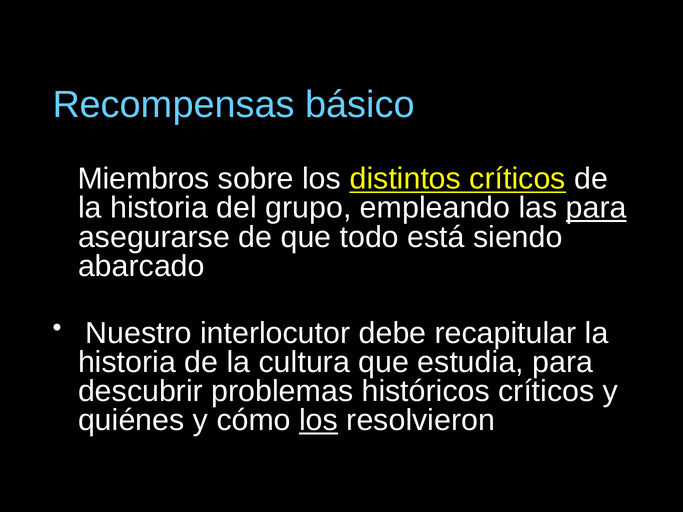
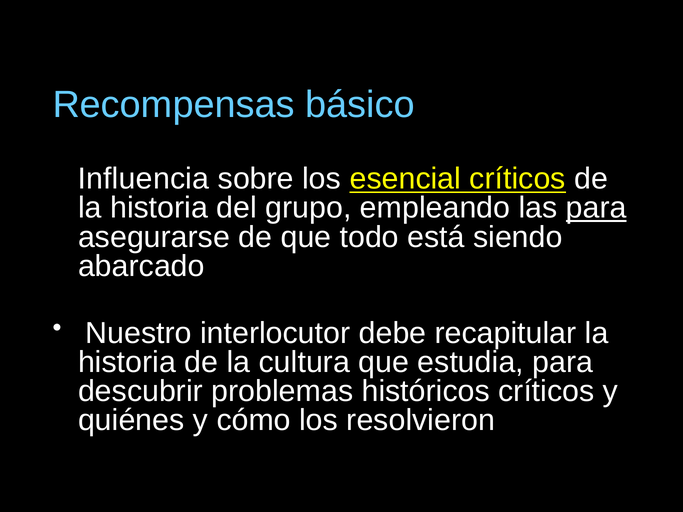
Miembros: Miembros -> Influencia (143, 179)
distintos: distintos -> esencial (405, 179)
los underline: present -> none (319, 421)
